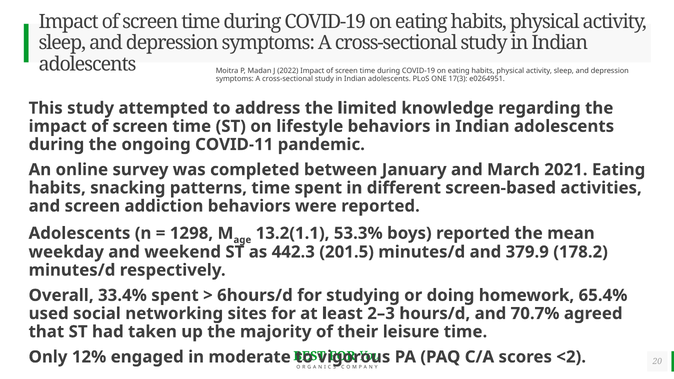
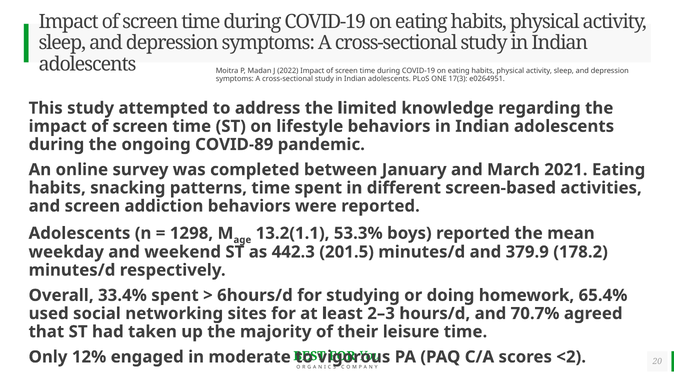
COVID-11: COVID-11 -> COVID-89 (234, 145)
